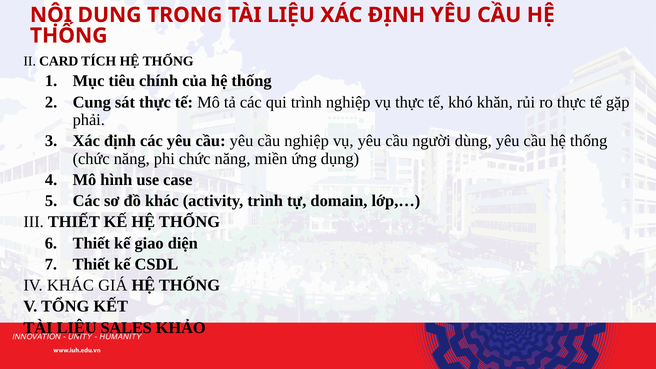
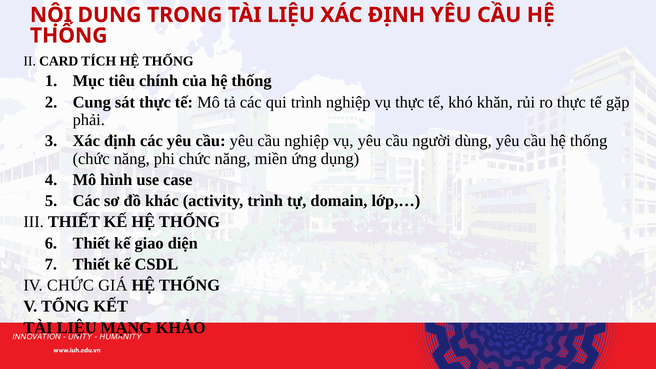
IV KHÁC: KHÁC -> CHỨC (70, 285)
SALES: SALES -> MẠNG (126, 328)
